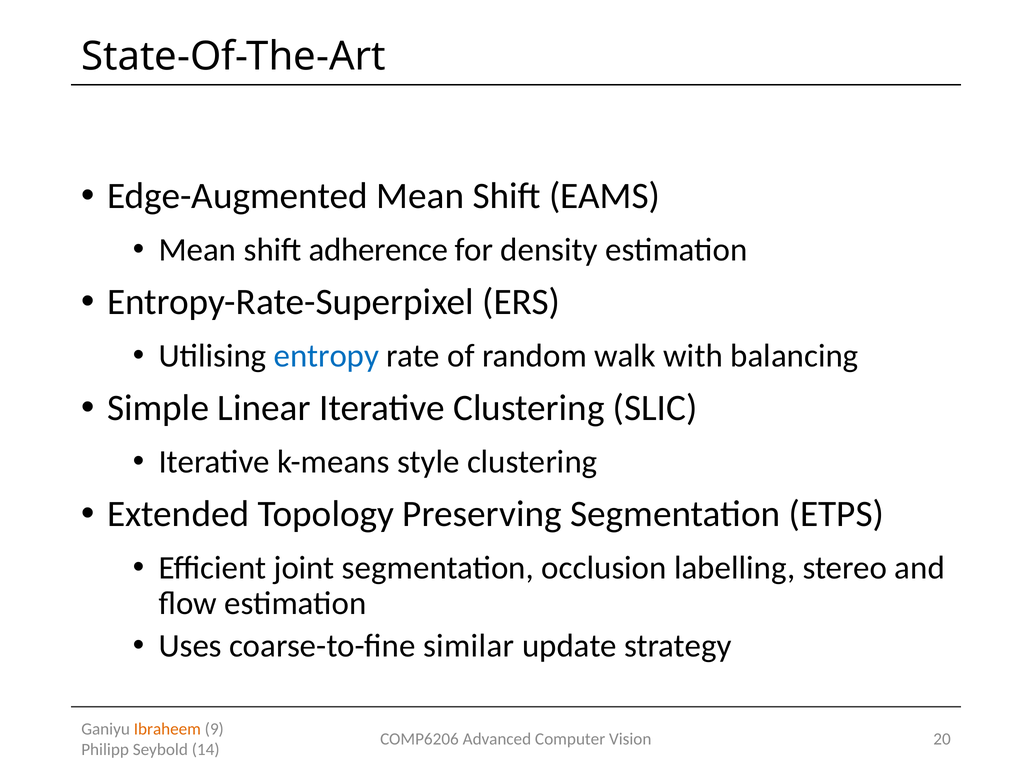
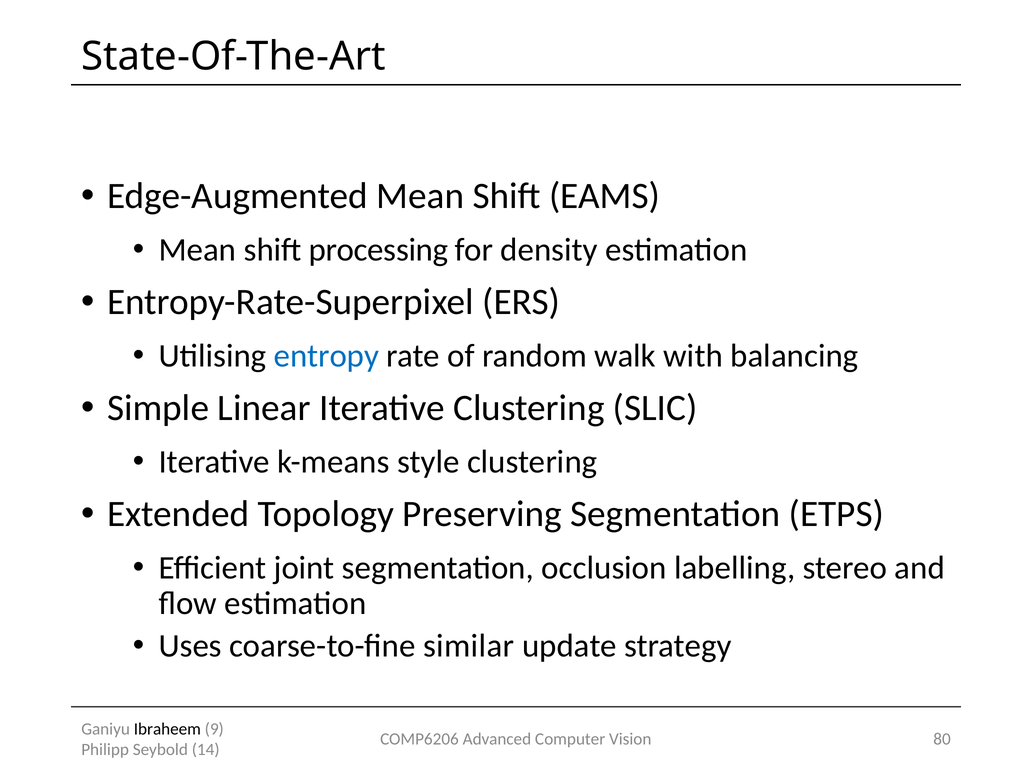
adherence: adherence -> processing (378, 250)
Ibraheem colour: orange -> black (167, 729)
20: 20 -> 80 (942, 739)
